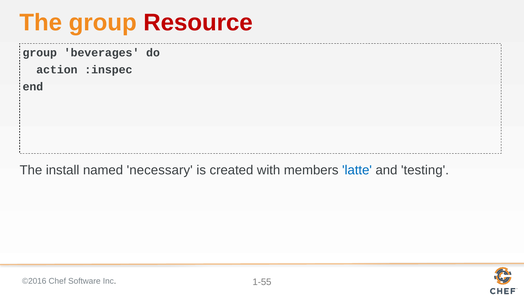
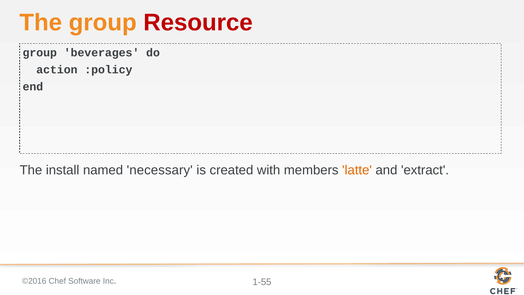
:inspec: :inspec -> :policy (108, 70)
latte colour: blue -> orange (357, 170)
testing: testing -> extract (425, 170)
